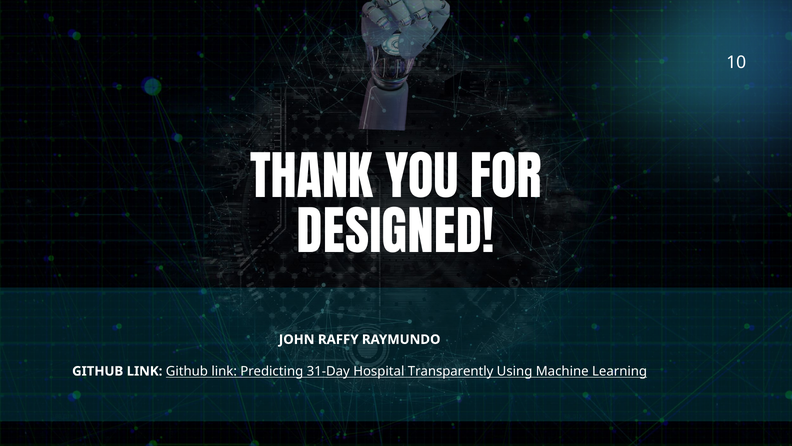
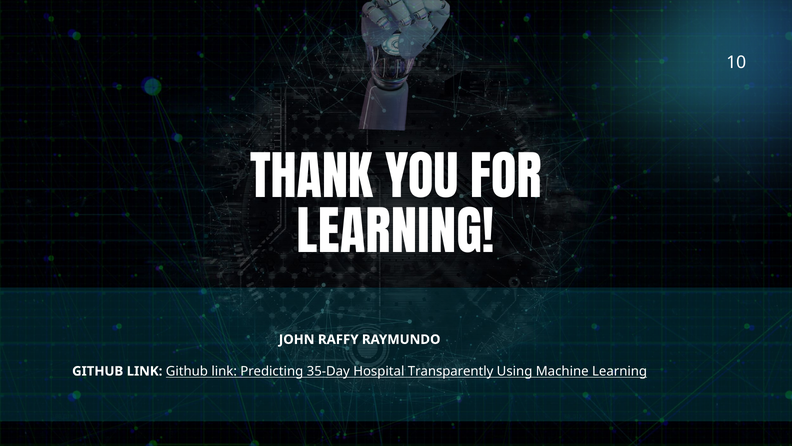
DESIGNED: DESIGNED -> LEARNING (396, 235)
31-Day: 31-Day -> 35-Day (328, 371)
